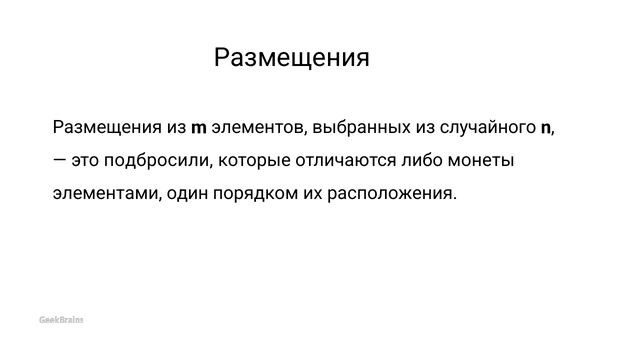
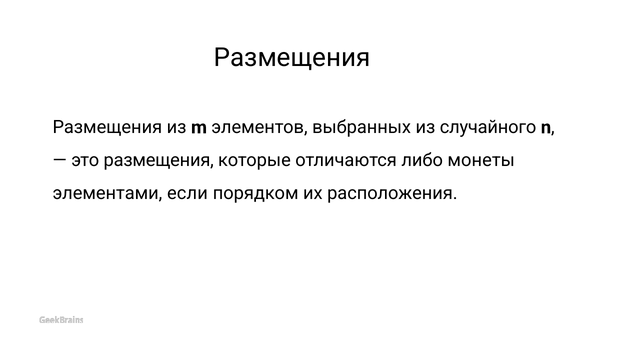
это подбросили: подбросили -> размещения (159, 160)
один: один -> если (187, 193)
